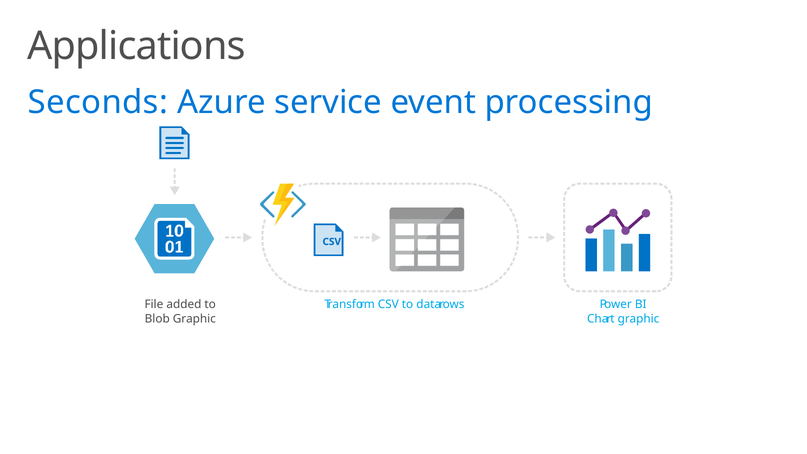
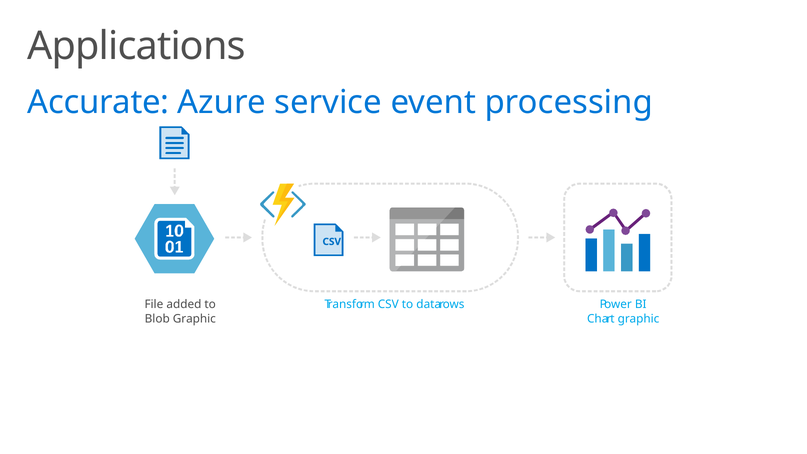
Seconds: Seconds -> Accurate (98, 102)
